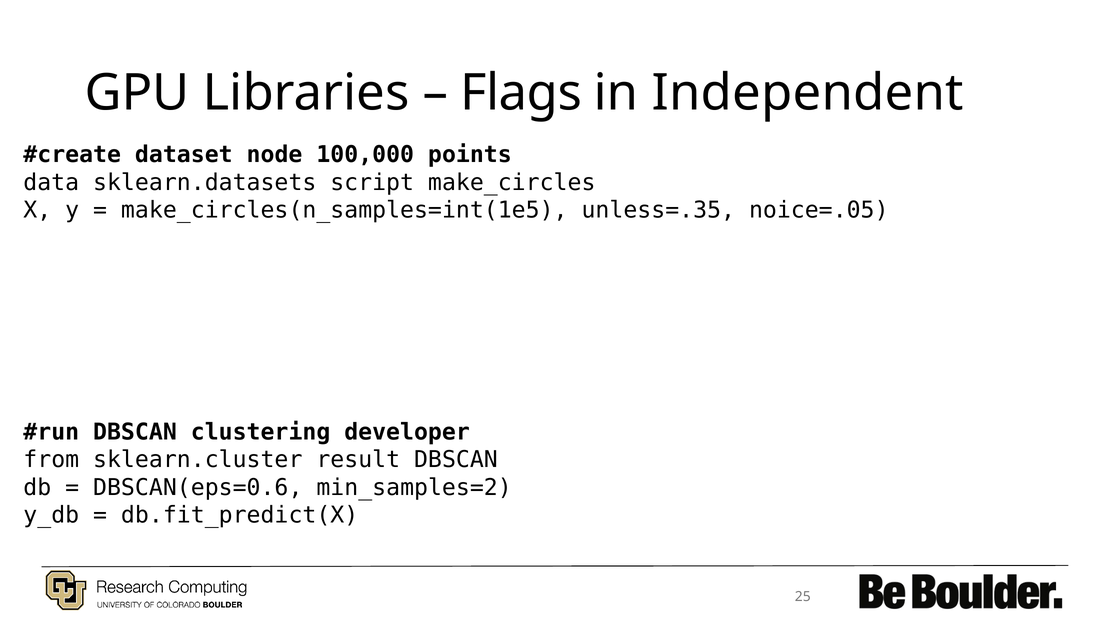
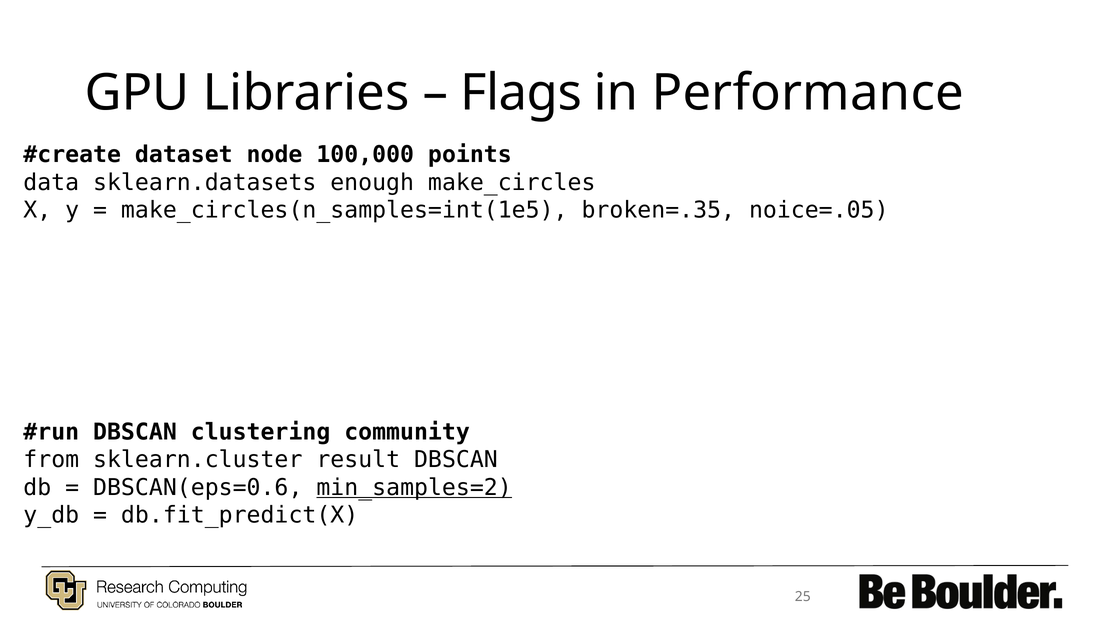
Independent: Independent -> Performance (808, 93)
script: script -> enough (372, 182)
unless=.35: unless=.35 -> broken=.35 (658, 210)
developer: developer -> community (407, 432)
min_samples=2 underline: none -> present (414, 488)
